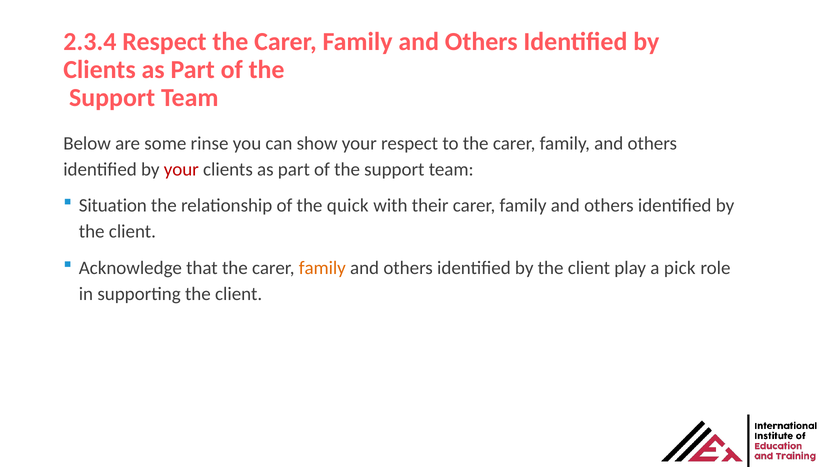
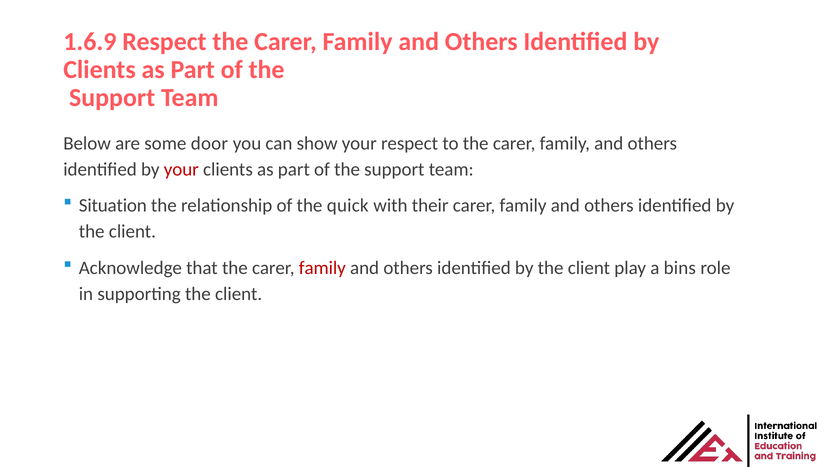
2.3.4: 2.3.4 -> 1.6.9 (90, 42)
rinse: rinse -> door (209, 143)
family colour: orange -> red (322, 268)
pick: pick -> bins (680, 268)
